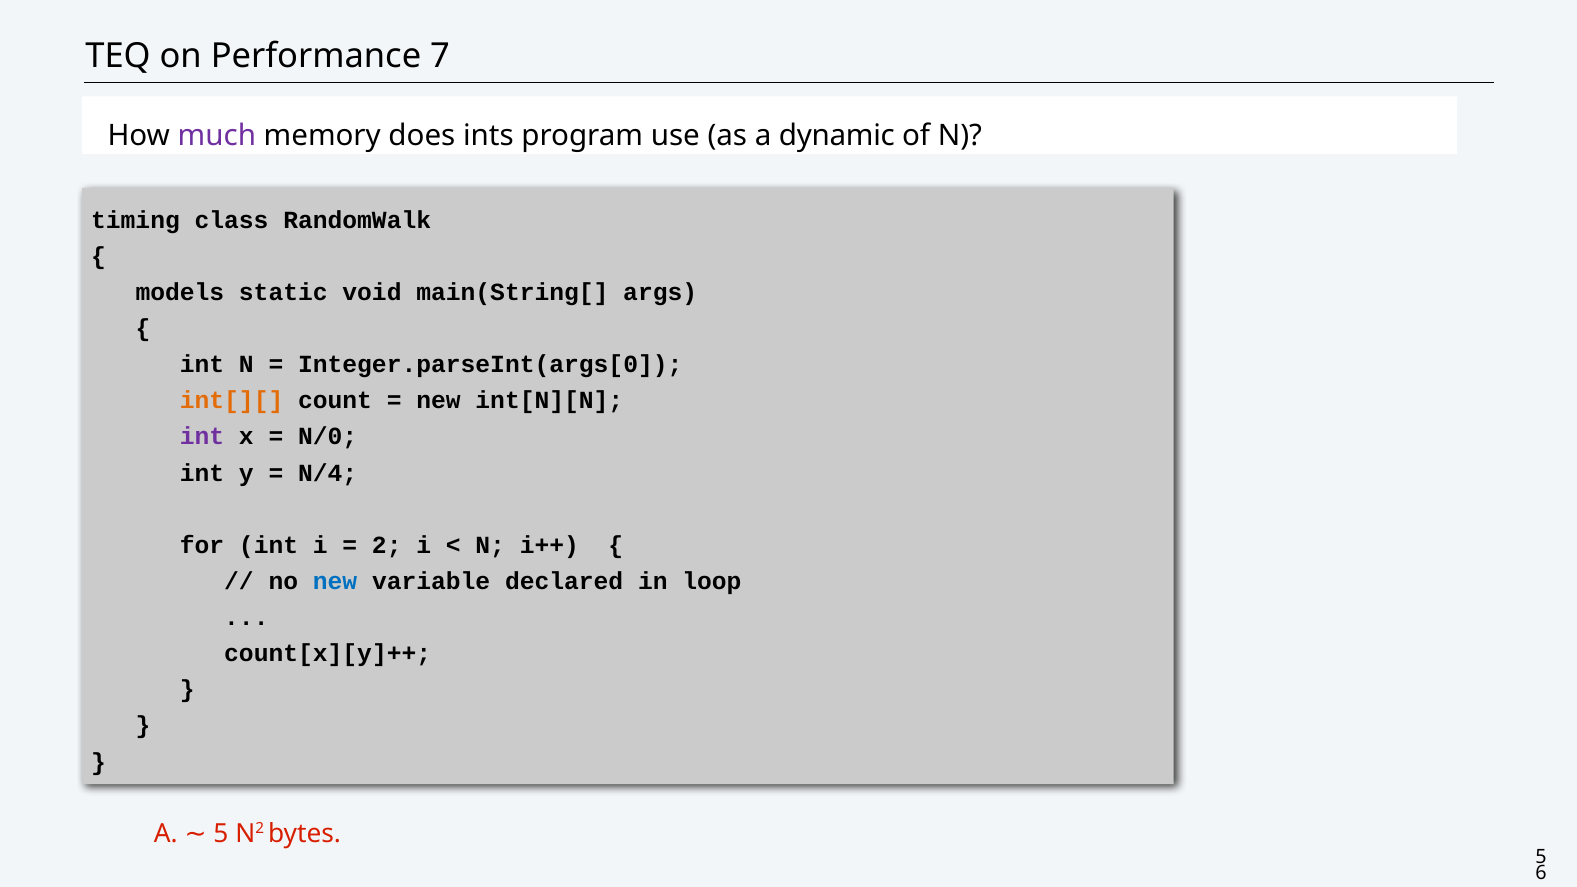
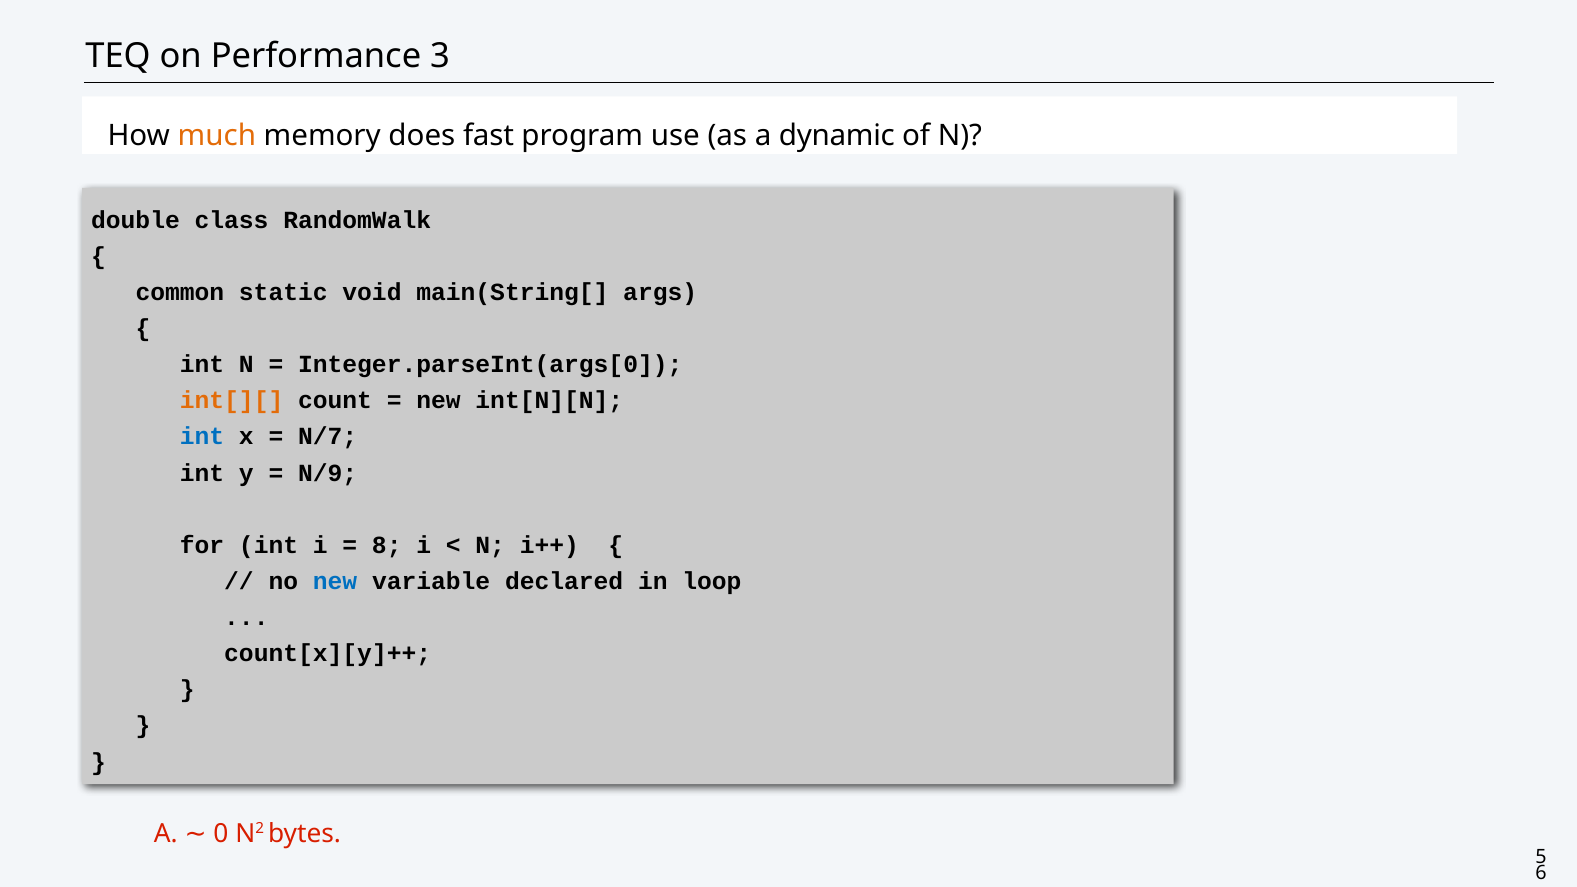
7: 7 -> 3 (440, 56)
much colour: purple -> orange (217, 136)
ints: ints -> fast (488, 136)
timing: timing -> double (135, 220)
models: models -> common (180, 292)
int colour: purple -> blue (202, 437)
N/0: N/0 -> N/7 (328, 437)
N/4: N/4 -> N/9 (328, 473)
2: 2 -> 8 (387, 545)
A 5: 5 -> 0 (221, 833)
